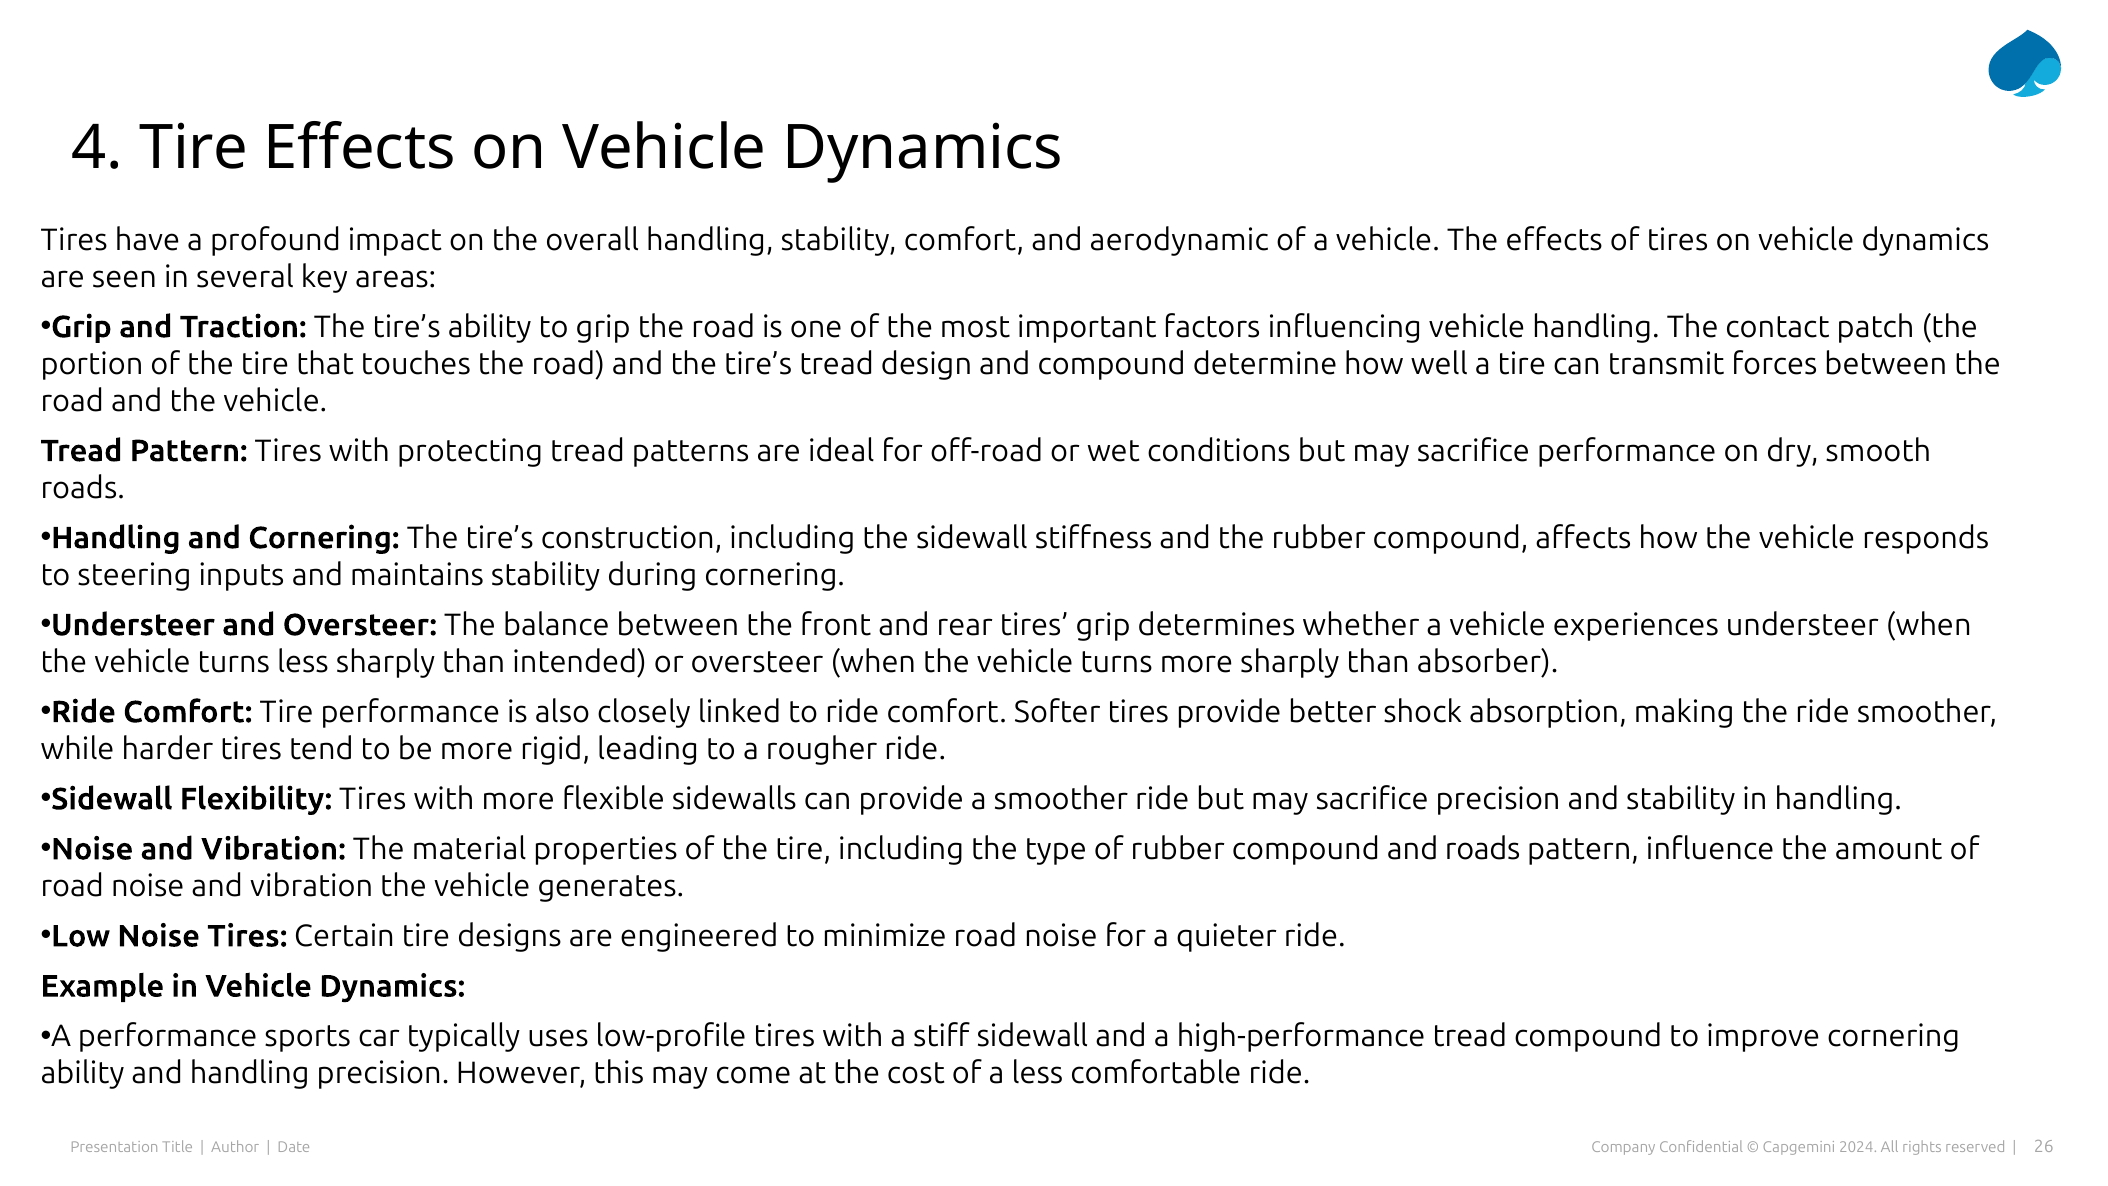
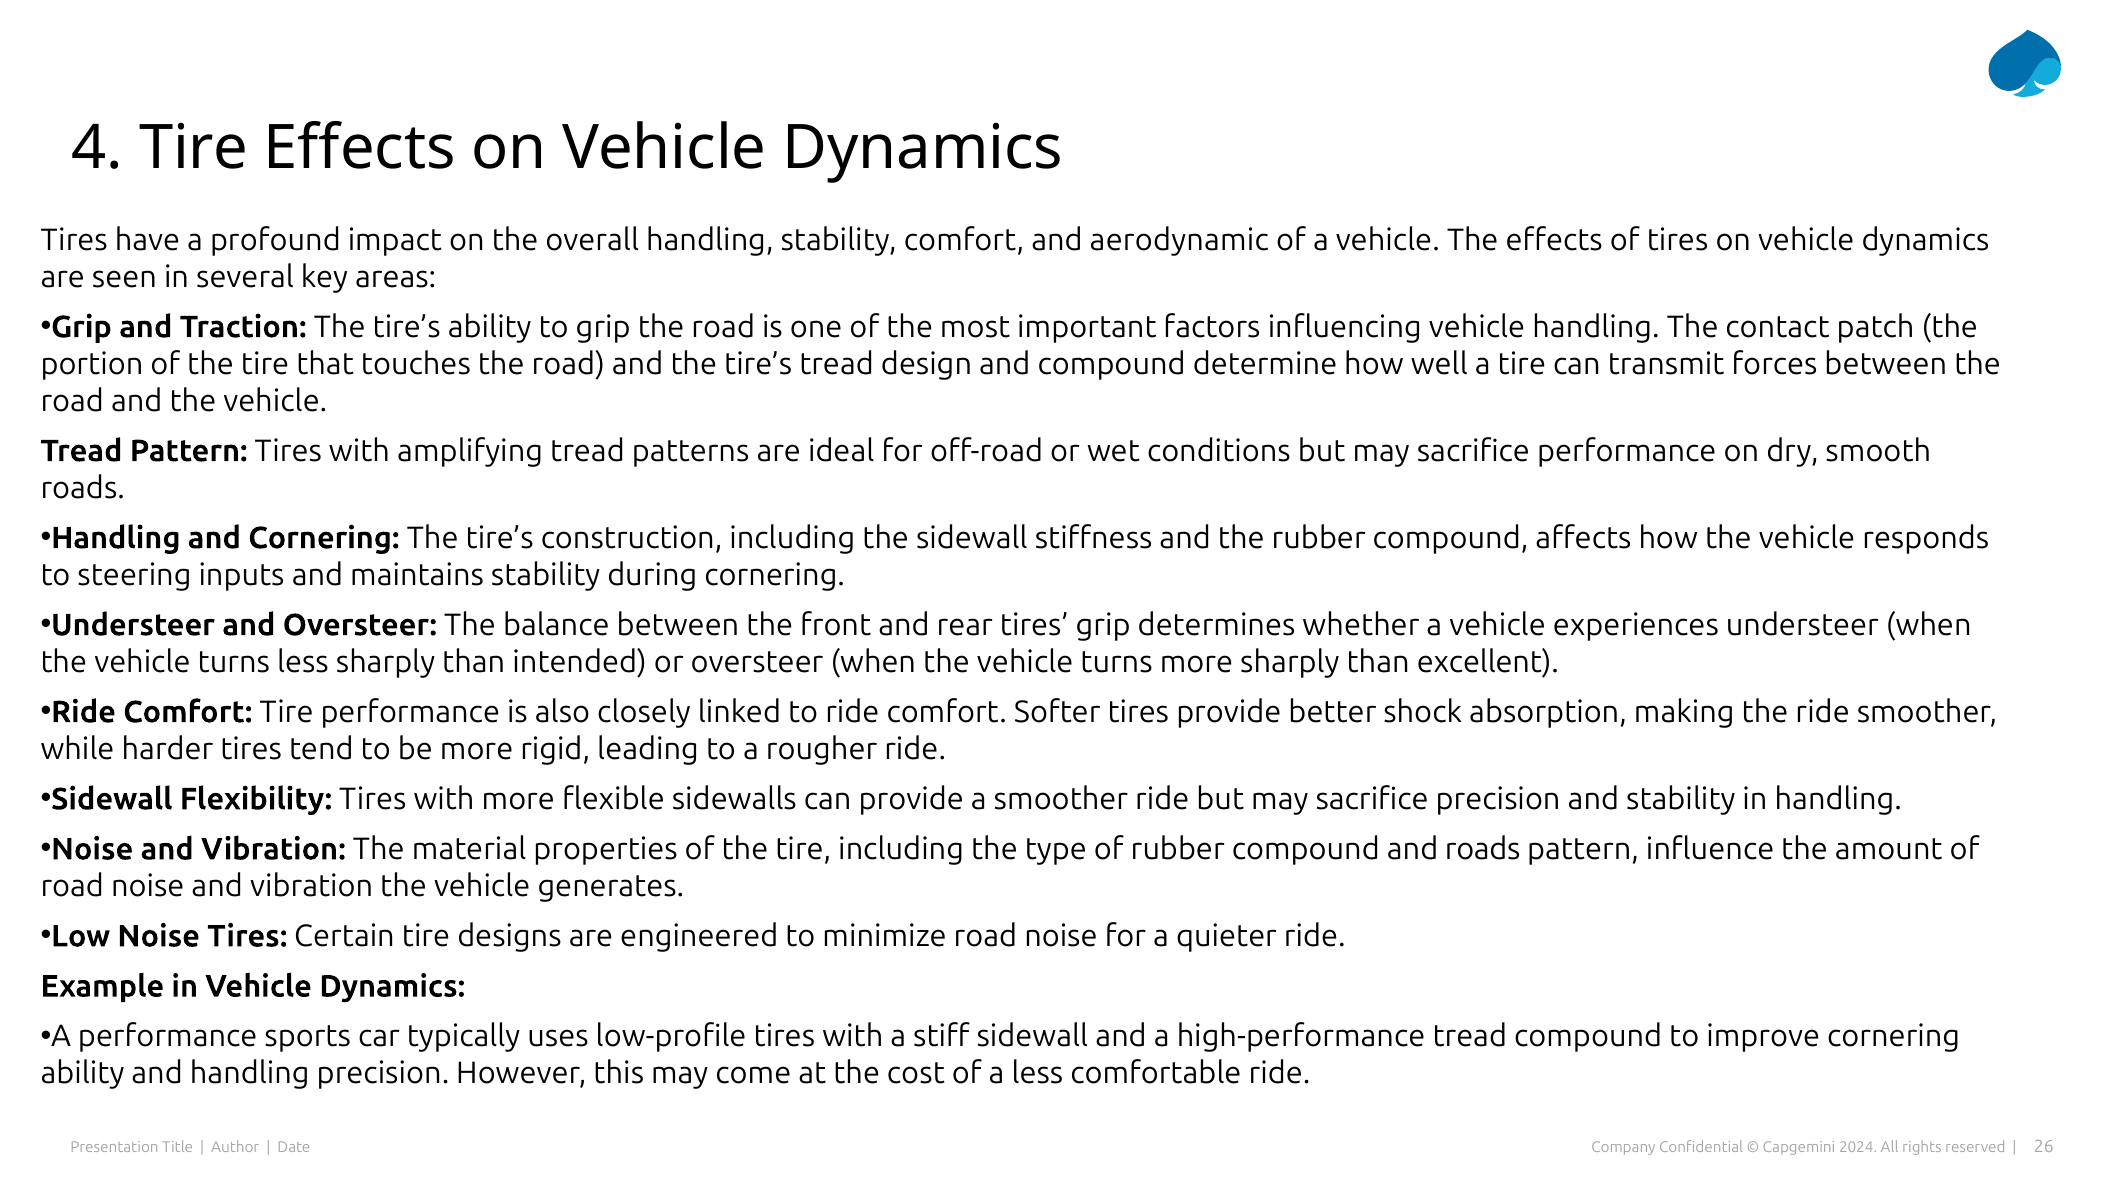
protecting: protecting -> amplifying (470, 451)
absorber: absorber -> excellent (1488, 662)
